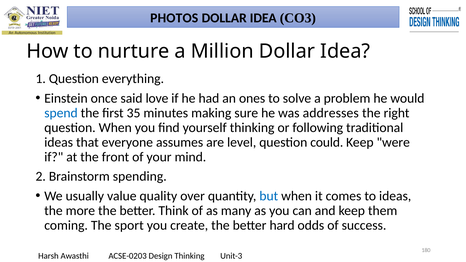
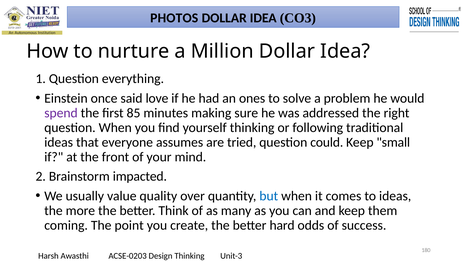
spend colour: blue -> purple (61, 113)
35: 35 -> 85 (134, 113)
addresses: addresses -> addressed (331, 113)
level: level -> tried (242, 142)
were: were -> small (393, 142)
spending: spending -> impacted (140, 177)
sport: sport -> point (129, 225)
